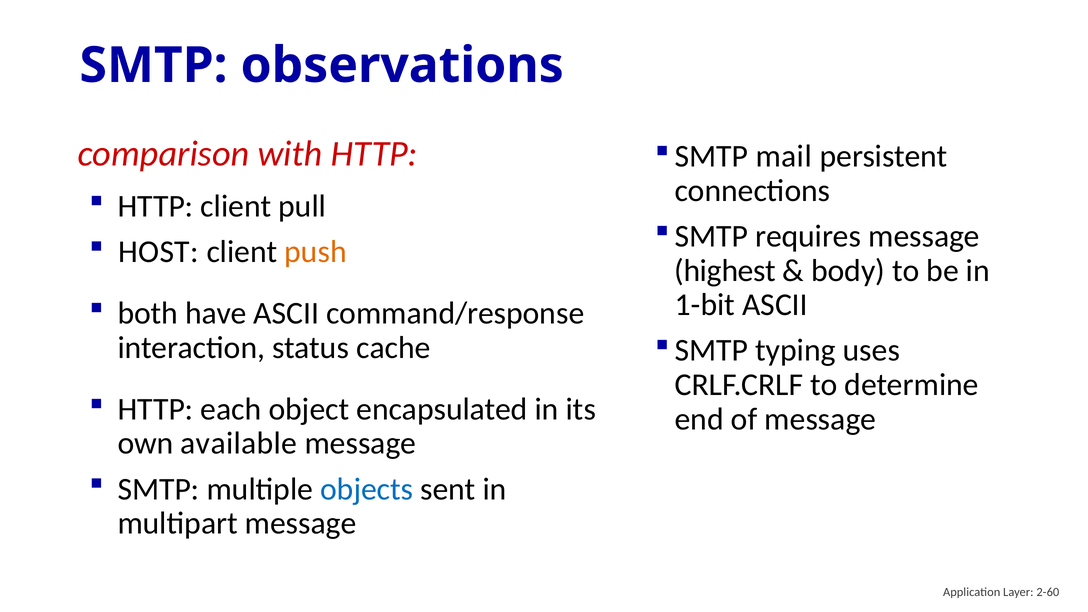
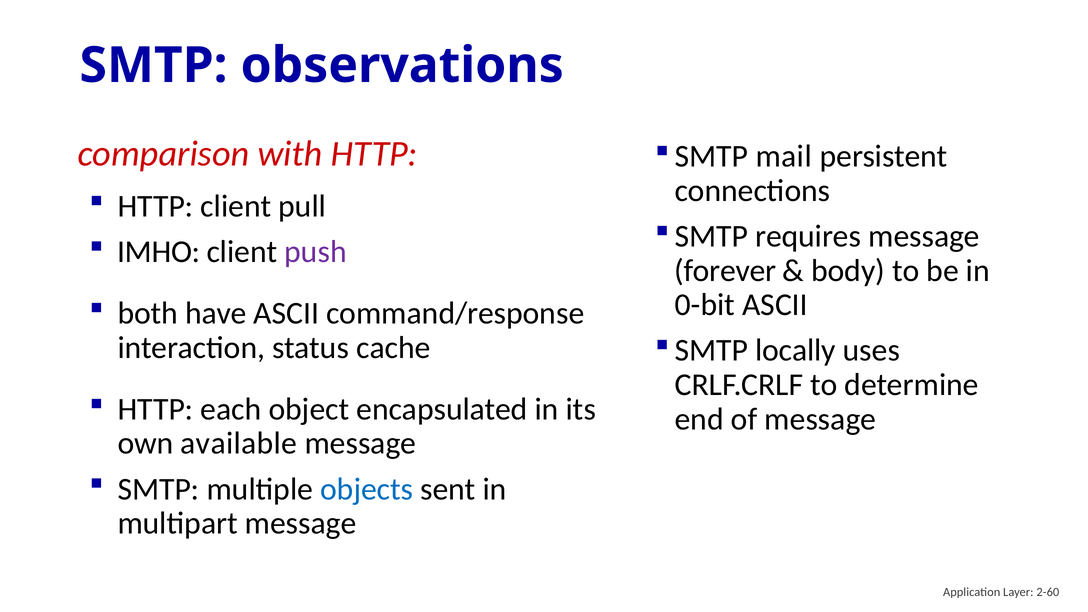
HOST: HOST -> IMHO (159, 252)
push colour: orange -> purple (316, 252)
highest: highest -> forever (725, 271)
1-bit: 1-bit -> 0-bit (705, 305)
typing: typing -> locally (796, 351)
